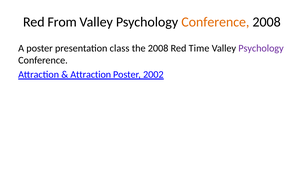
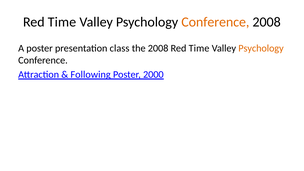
From: From -> Time (62, 22)
Psychology colour: purple -> orange (261, 48)
Attraction: Attraction -> Following (91, 75)
2002: 2002 -> 2000 (153, 75)
